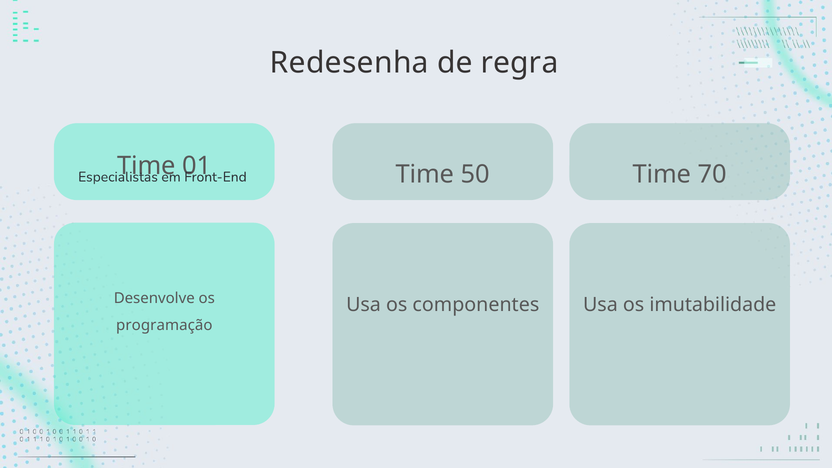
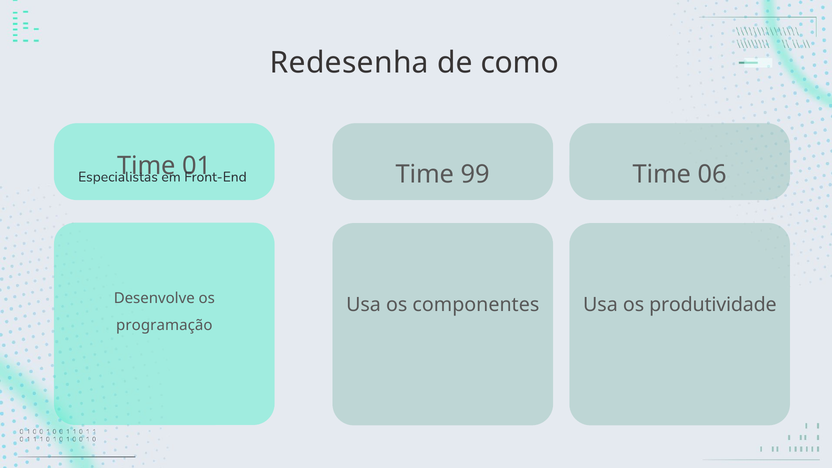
regra: regra -> como (520, 63)
50: 50 -> 99 (475, 174)
70: 70 -> 06 (712, 174)
imutabilidade: imutabilidade -> produtividade (713, 305)
